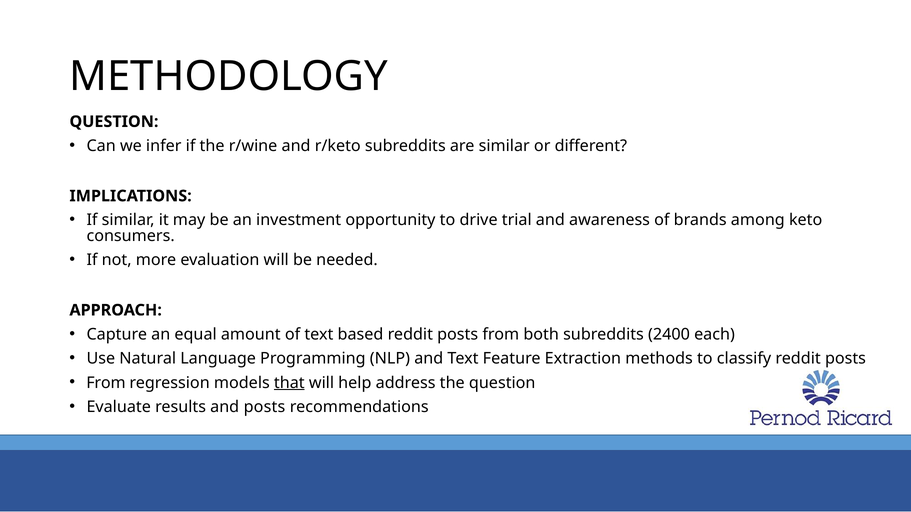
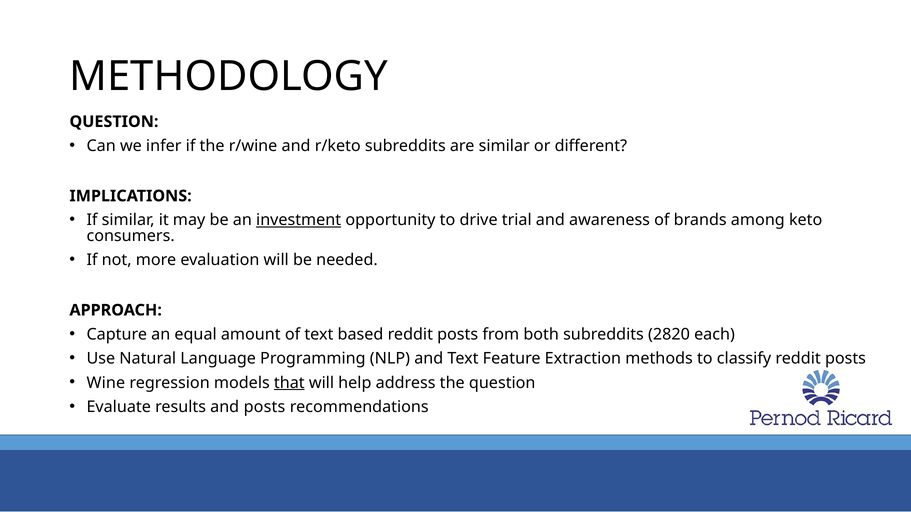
investment underline: none -> present (299, 220)
2400: 2400 -> 2820 (669, 335)
From: From -> Wine (106, 383)
